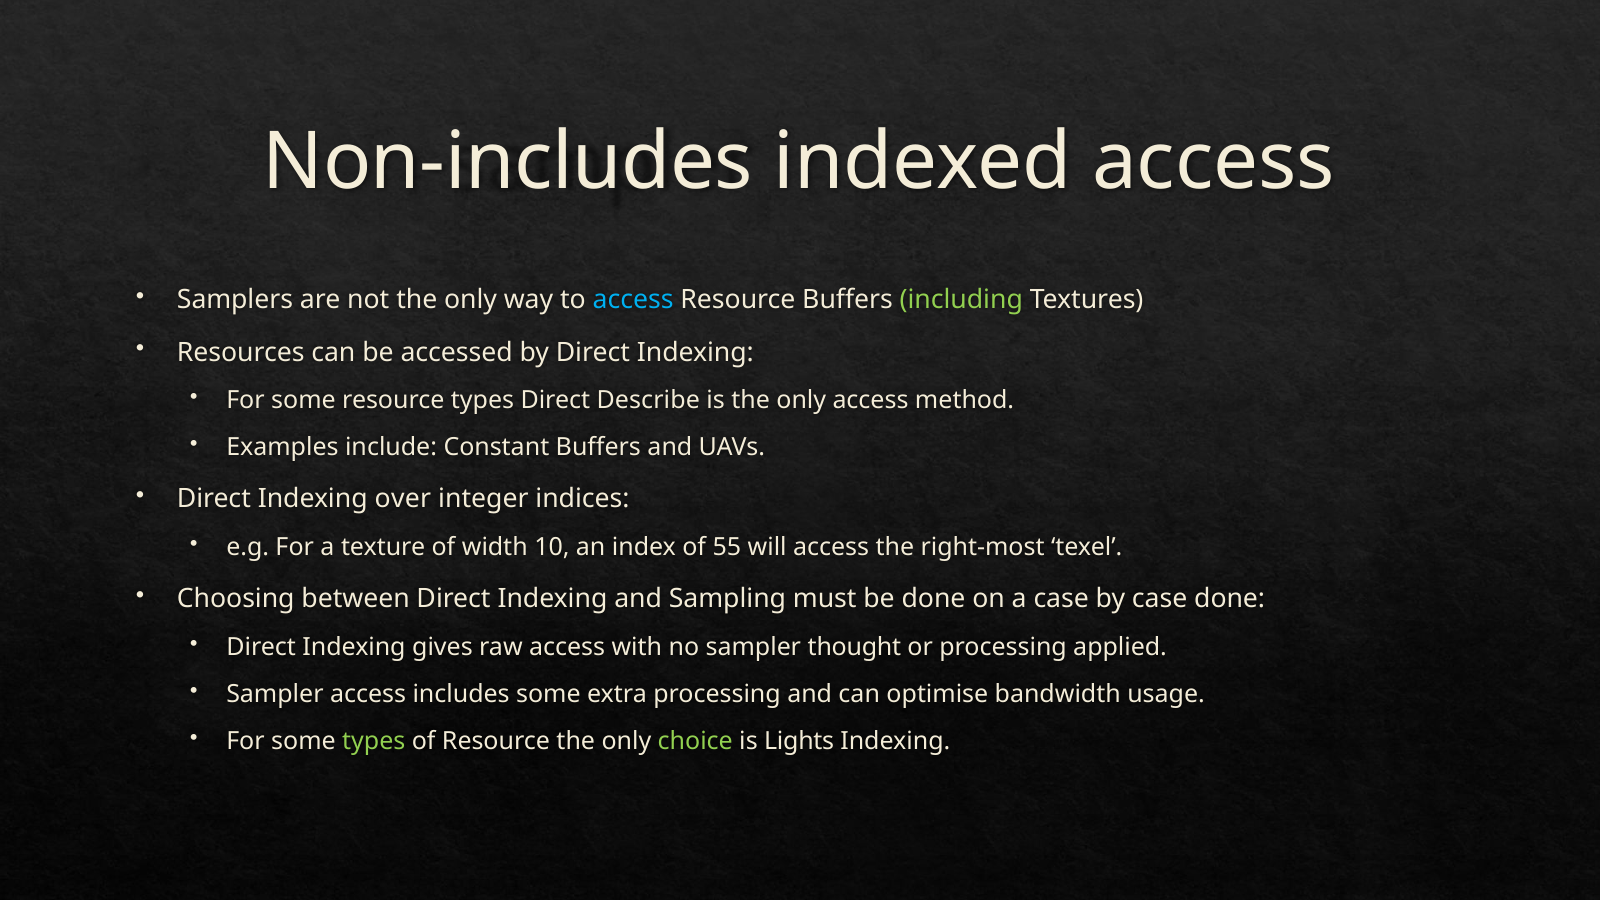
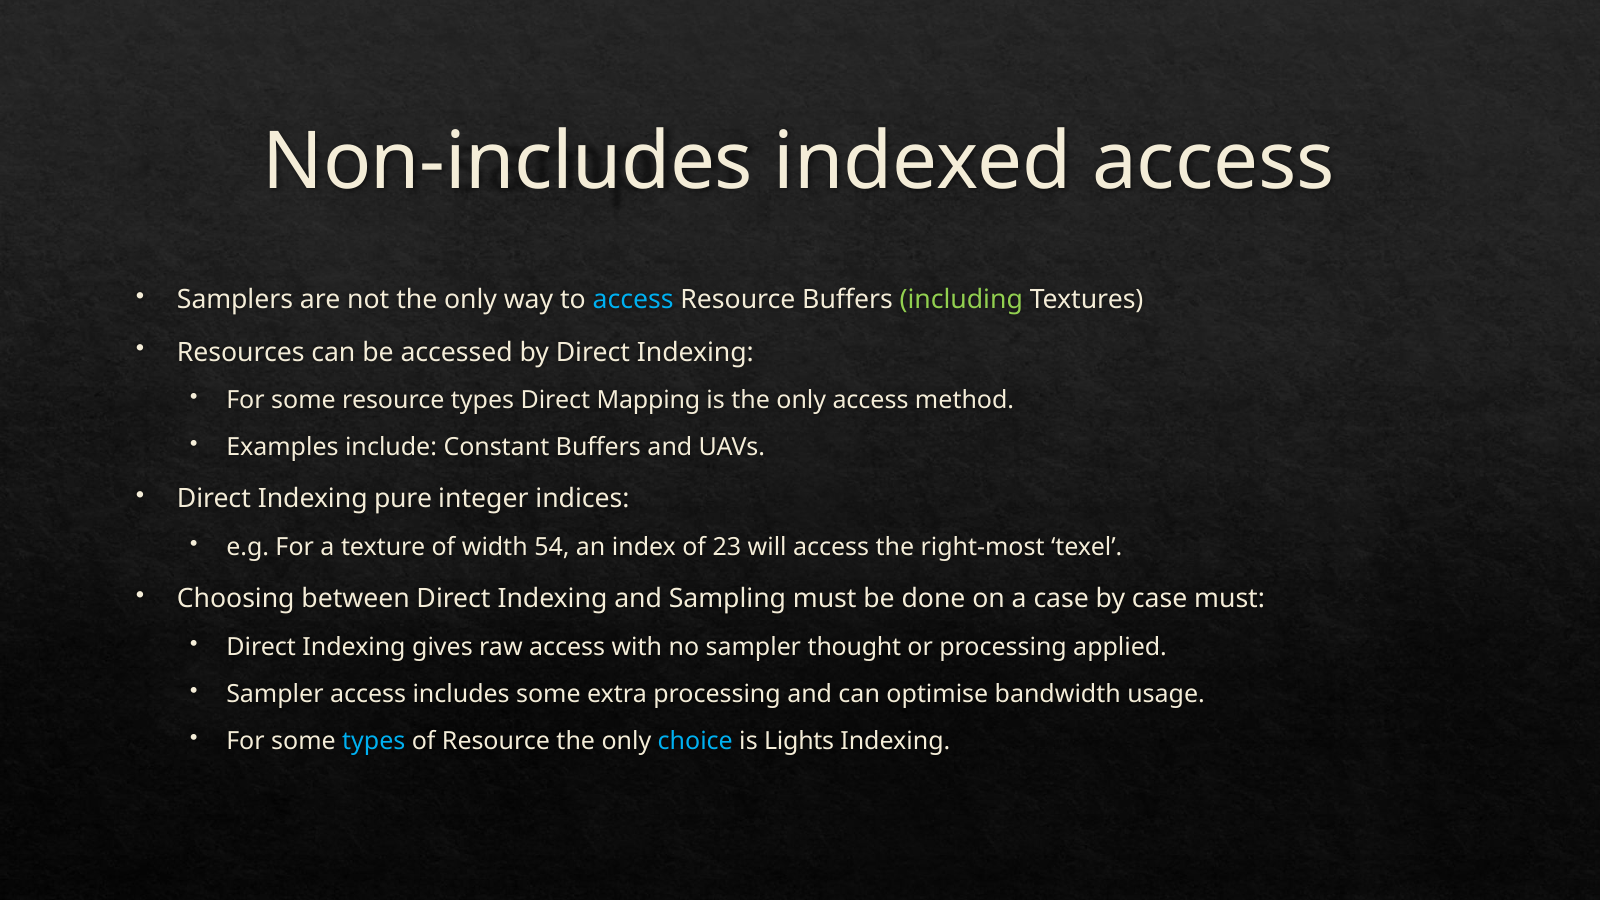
Describe: Describe -> Mapping (648, 400)
over: over -> pure (403, 499)
10: 10 -> 54 (552, 547)
55: 55 -> 23 (727, 547)
case done: done -> must (1230, 599)
types colour: light green -> light blue (374, 741)
choice colour: light green -> light blue (695, 741)
